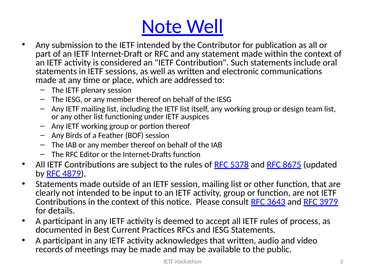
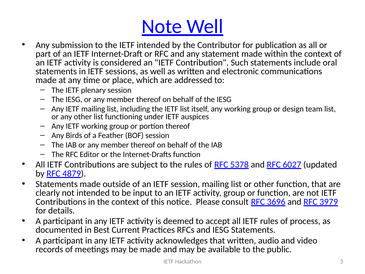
8675: 8675 -> 6027 (292, 164)
3643: 3643 -> 3696 (276, 202)
